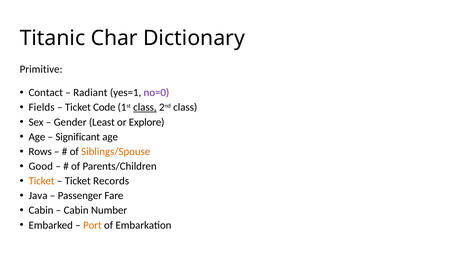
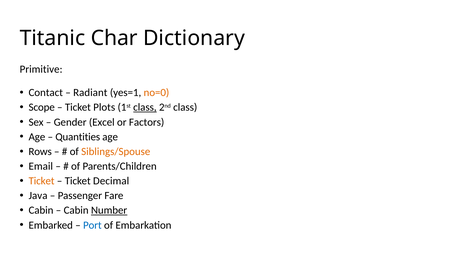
no=0 colour: purple -> orange (156, 93)
Fields: Fields -> Scope (42, 107)
Code: Code -> Plots (104, 107)
Least: Least -> Excel (102, 122)
Explore: Explore -> Factors (147, 122)
Significant: Significant -> Quantities (78, 137)
Good: Good -> Email (41, 166)
Records: Records -> Decimal (111, 181)
Number underline: none -> present (109, 210)
Port colour: orange -> blue (92, 225)
